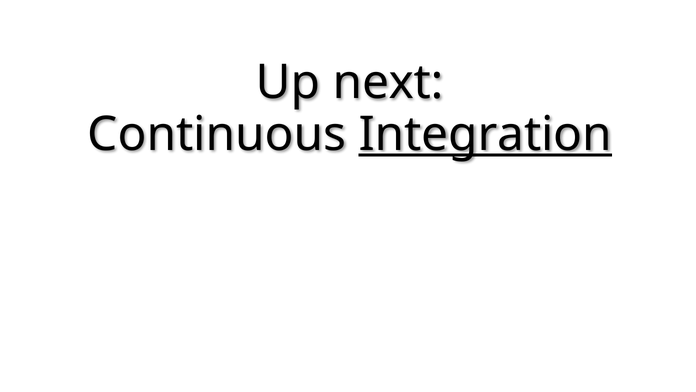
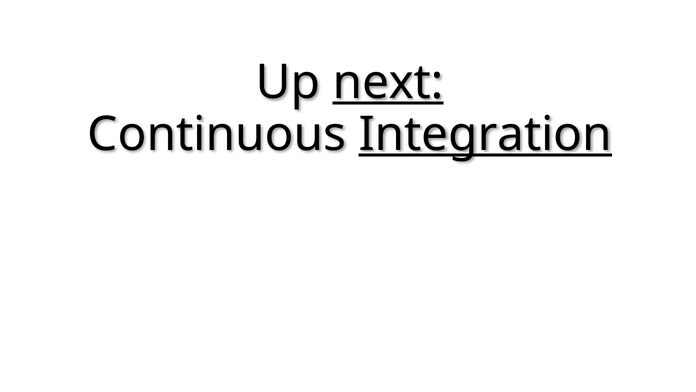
next underline: none -> present (388, 82)
